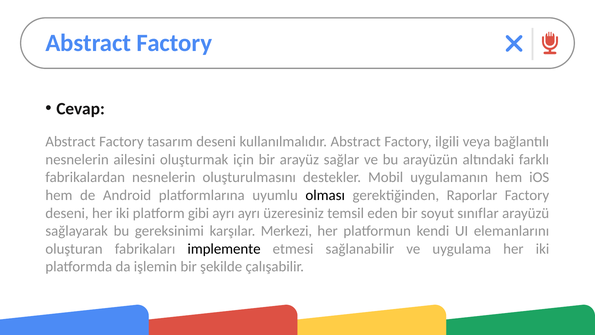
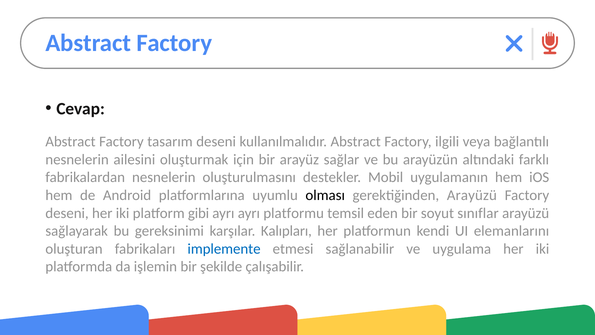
gerektiğinden Raporlar: Raporlar -> Arayüzü (472, 195)
üzeresiniz: üzeresiniz -> platformu (294, 213)
Merkezi: Merkezi -> Kalıpları (286, 231)
implemente colour: black -> blue (224, 249)
